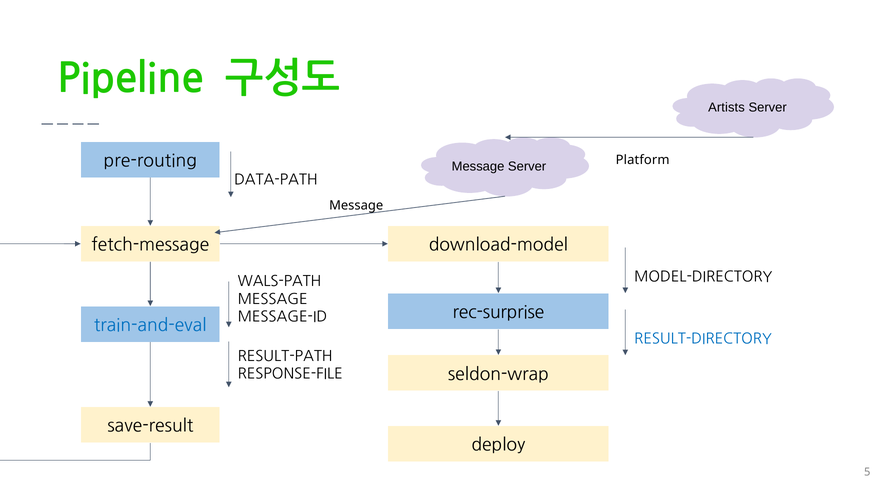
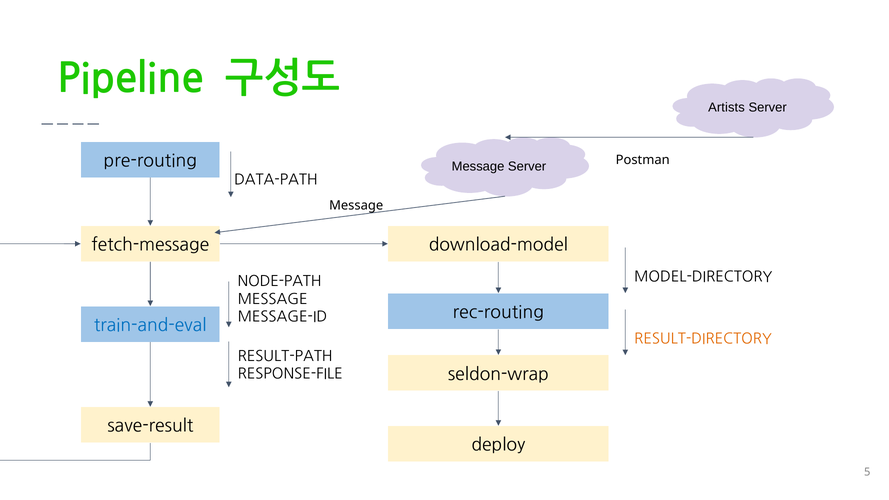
Platform: Platform -> Postman (643, 160)
WALS-PATH: WALS-PATH -> NODE-PATH (280, 281)
rec-surprise: rec-surprise -> rec-routing (498, 312)
RESULT-DIRECTORY colour: blue -> orange (703, 339)
